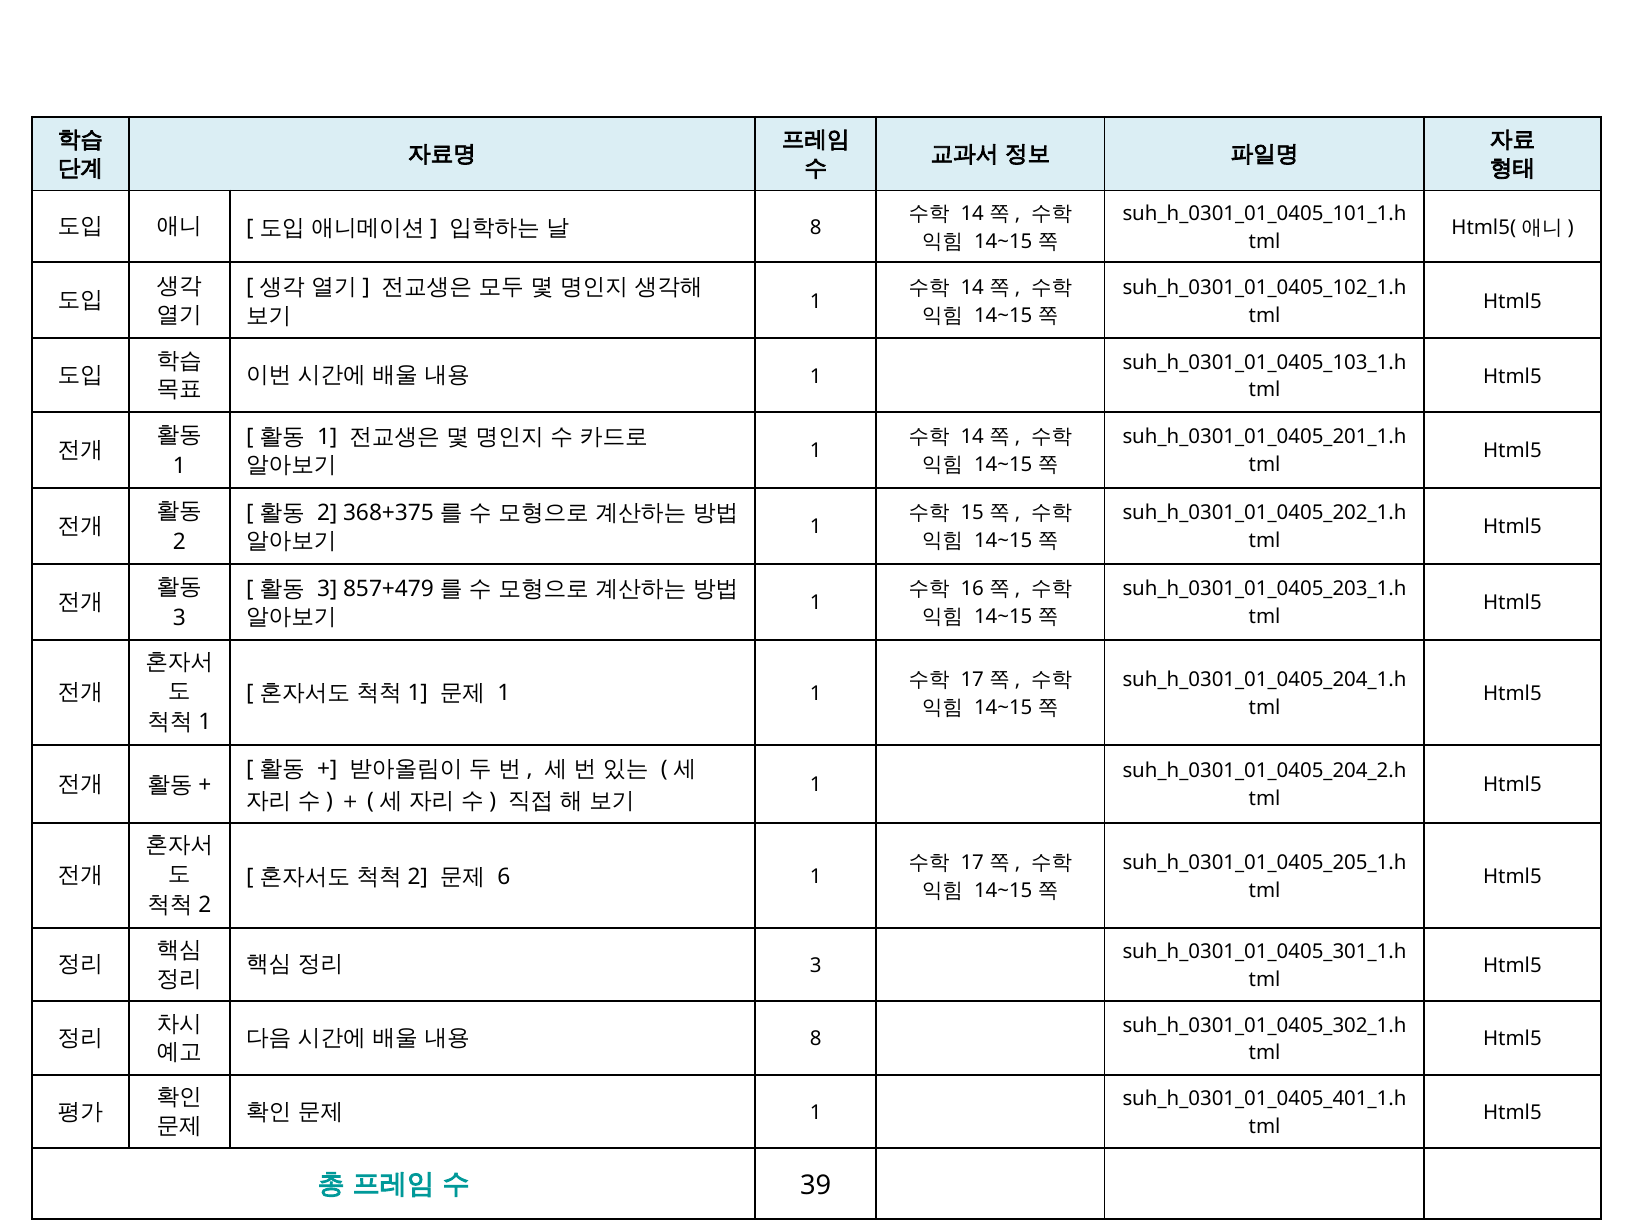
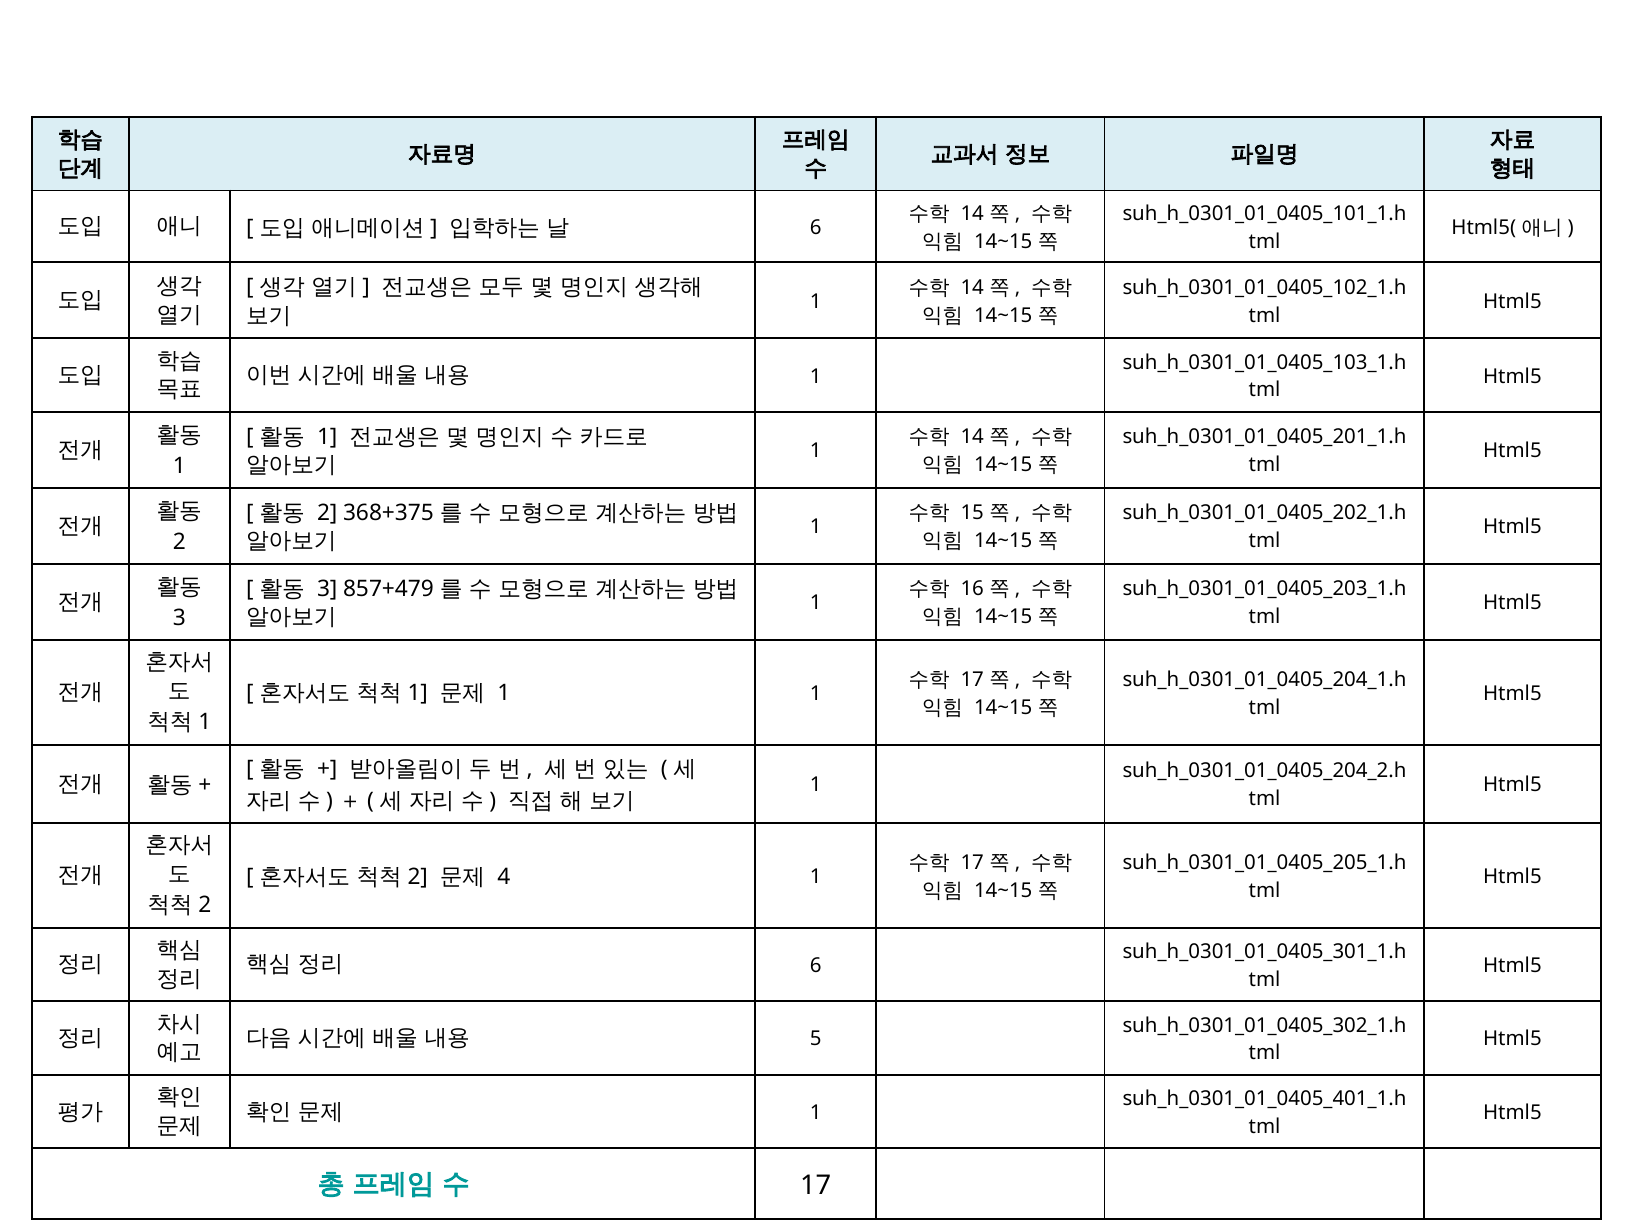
8: 8 -> 6 (816, 228)
6: 6 -> 4 (504, 877)
3: 3 -> 6 (816, 966)
8: 8 -> 5 (816, 1039)
39: 39 -> 17 (816, 1186)
